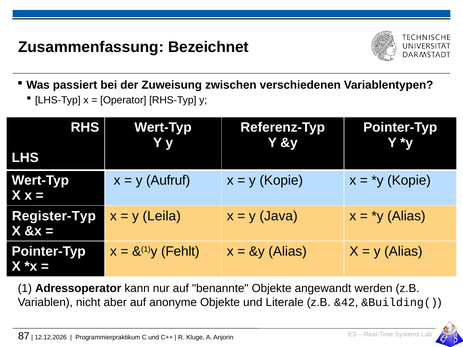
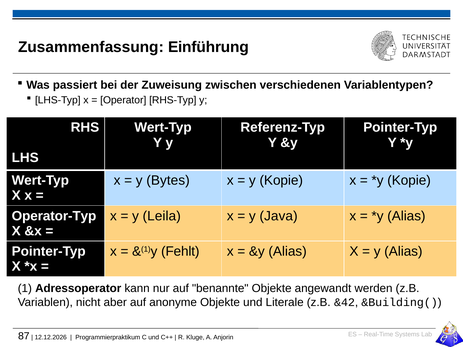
Bezeichnet: Bezeichnet -> Einführung (208, 47)
Aufruf: Aufruf -> Bytes (168, 181)
Register-Typ: Register-Typ -> Operator-Typ (54, 216)
